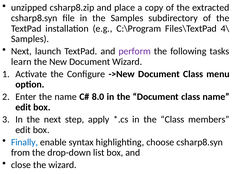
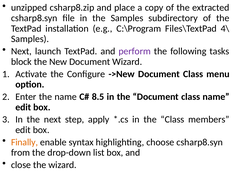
learn: learn -> block (21, 62)
8.0: 8.0 -> 8.5 (98, 97)
Finally colour: blue -> orange (24, 142)
